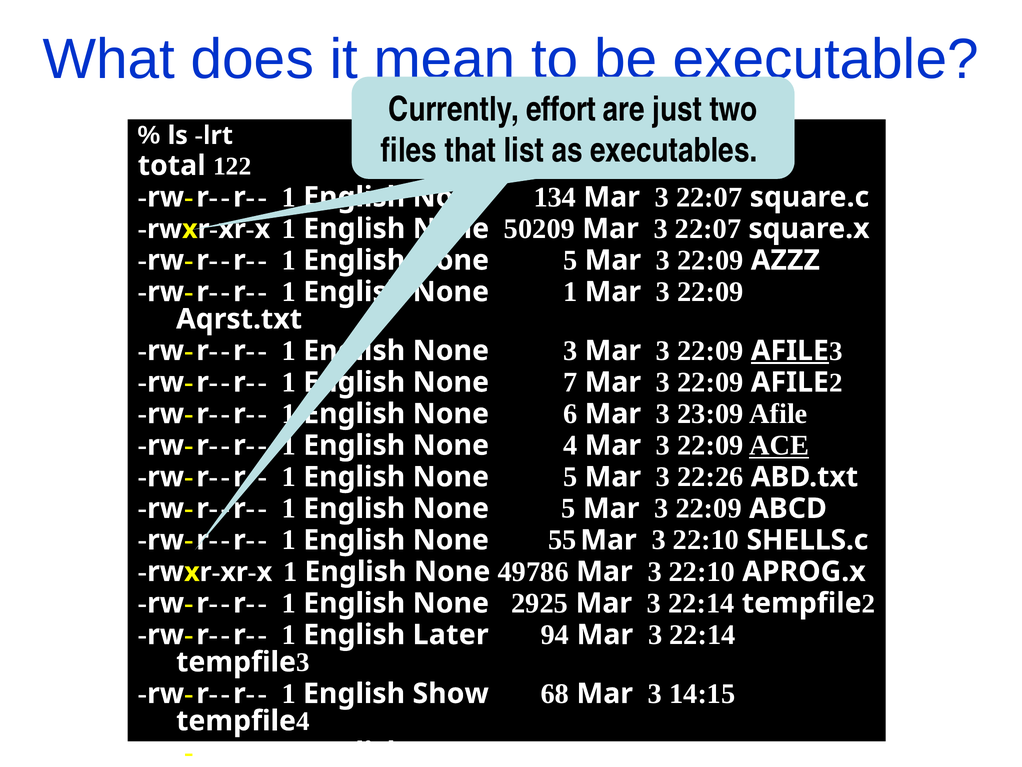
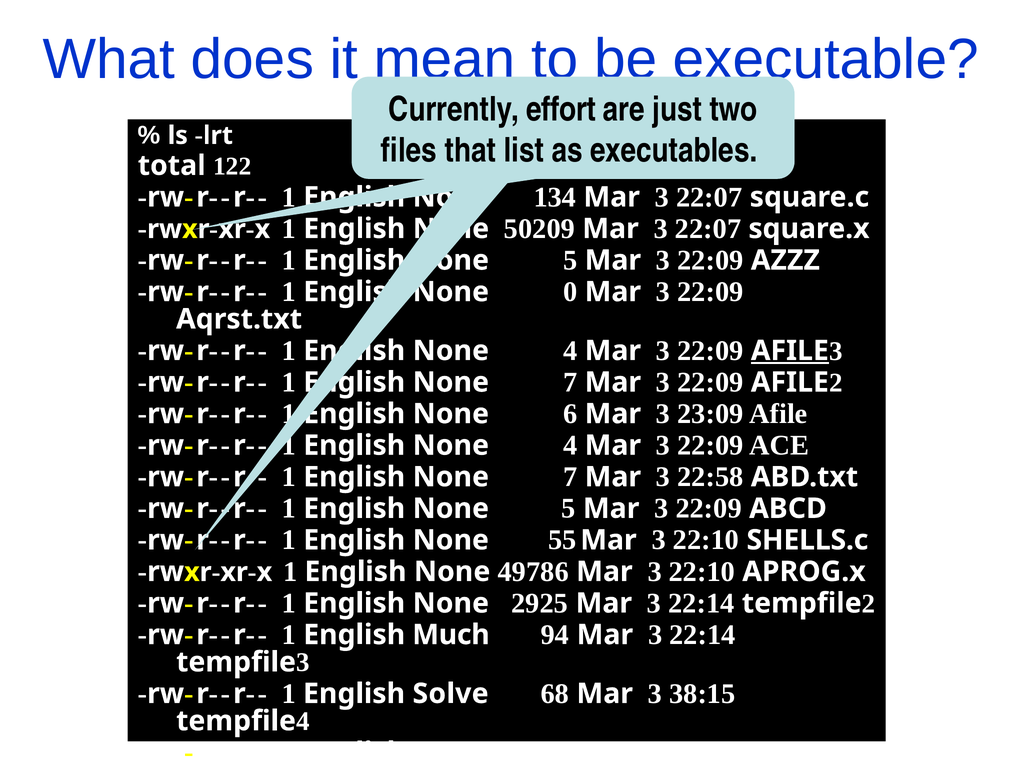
1: 1 -> 0 (570, 292)
3: 3 -> 4 (570, 350)
ACE underline: present -> none (779, 445)
5: 5 -> 7 (570, 477)
22:26: 22:26 -> 22:58 (710, 477)
Later: Later -> Much (451, 634)
Show: Show -> Solve (451, 693)
14:15: 14:15 -> 38:15 (702, 693)
